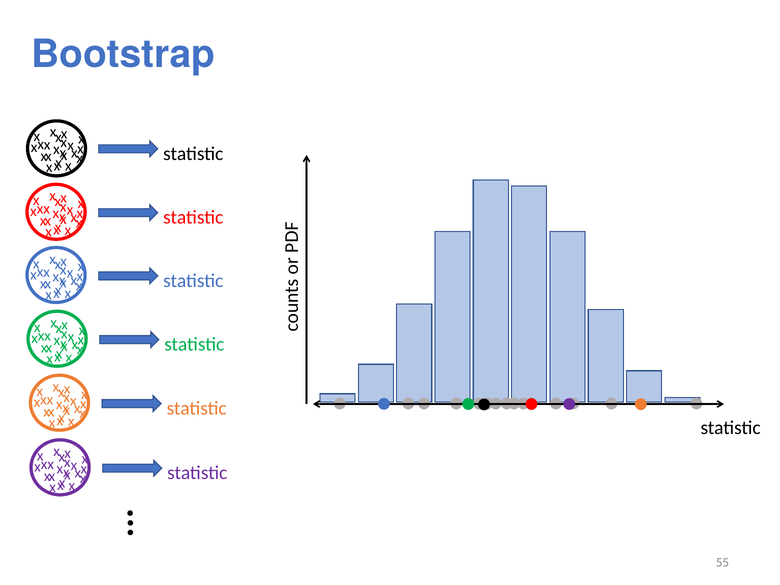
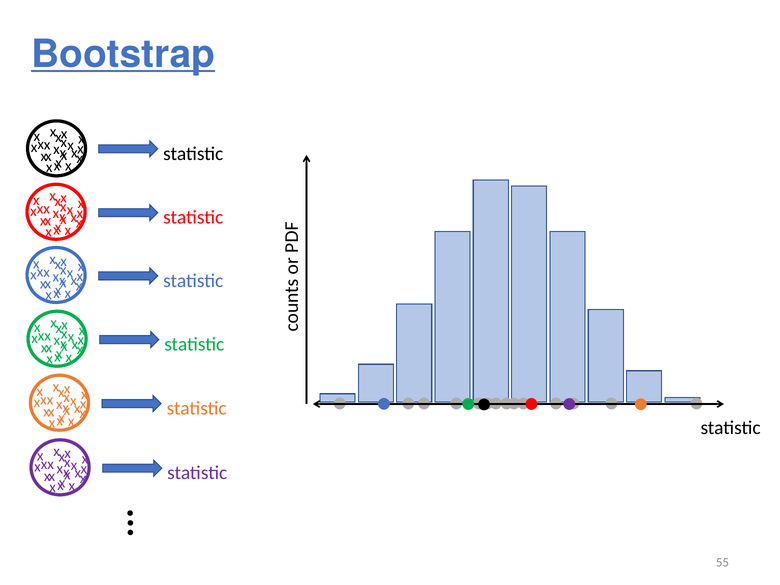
Bootstrap underline: none -> present (123, 54)
